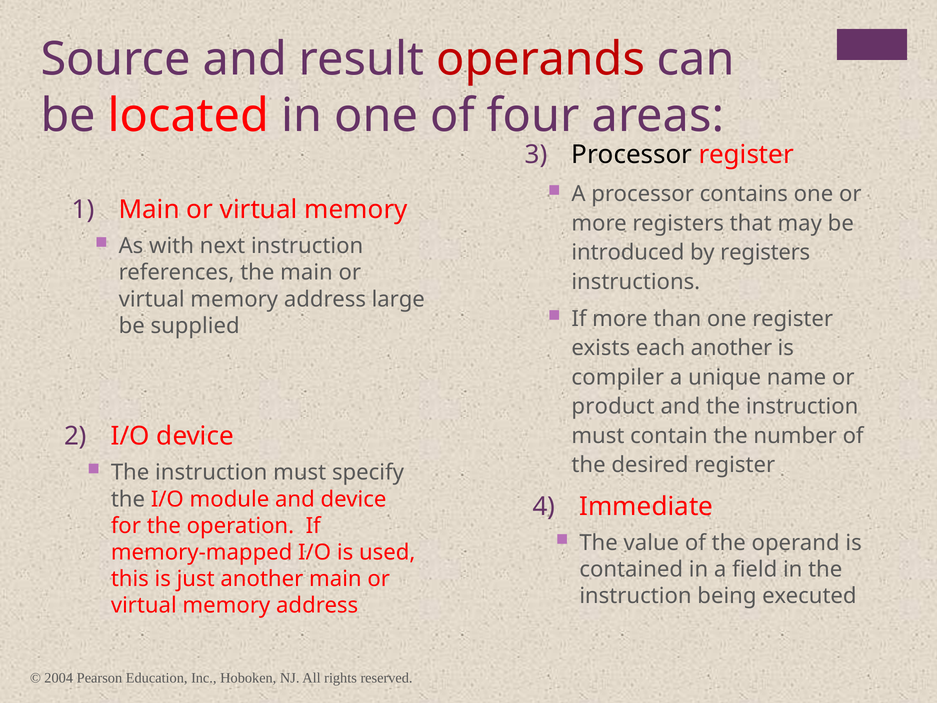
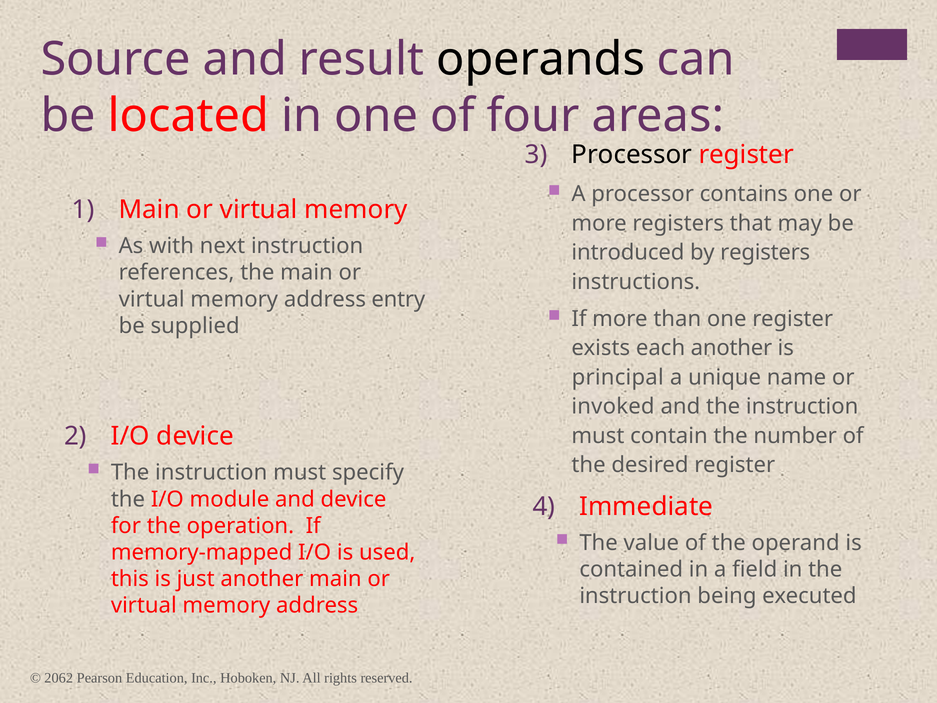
operands colour: red -> black (541, 59)
large: large -> entry (398, 299)
compiler: compiler -> principal (618, 377)
product: product -> invoked (613, 406)
2004: 2004 -> 2062 (59, 678)
